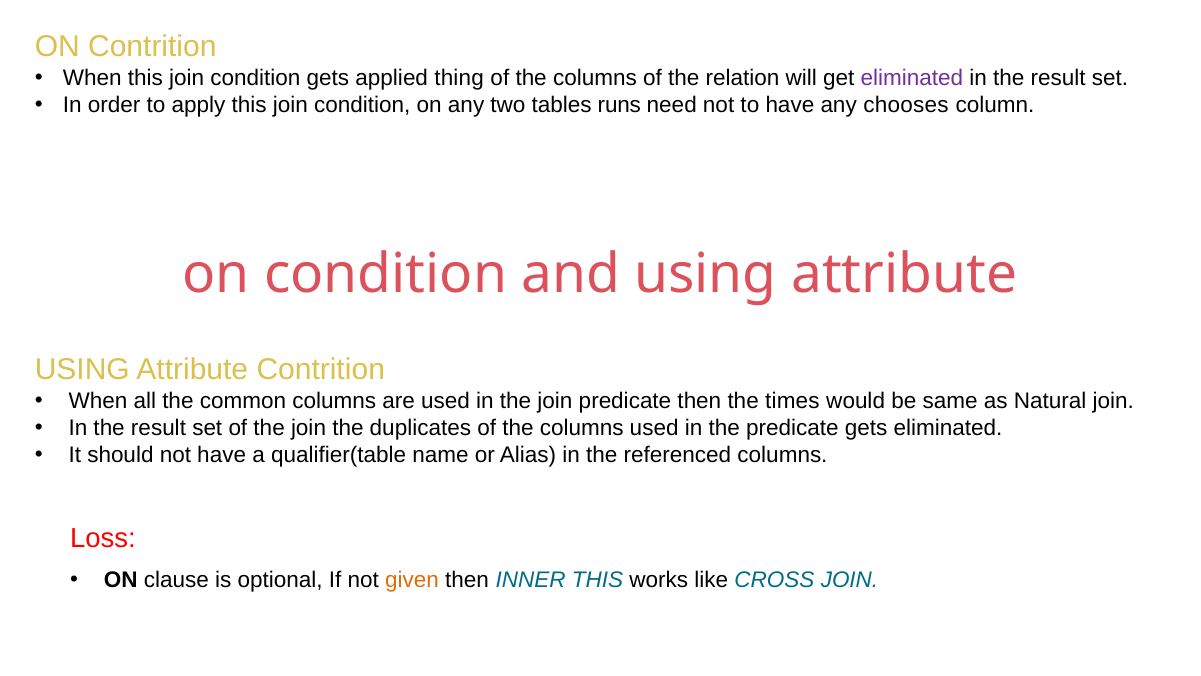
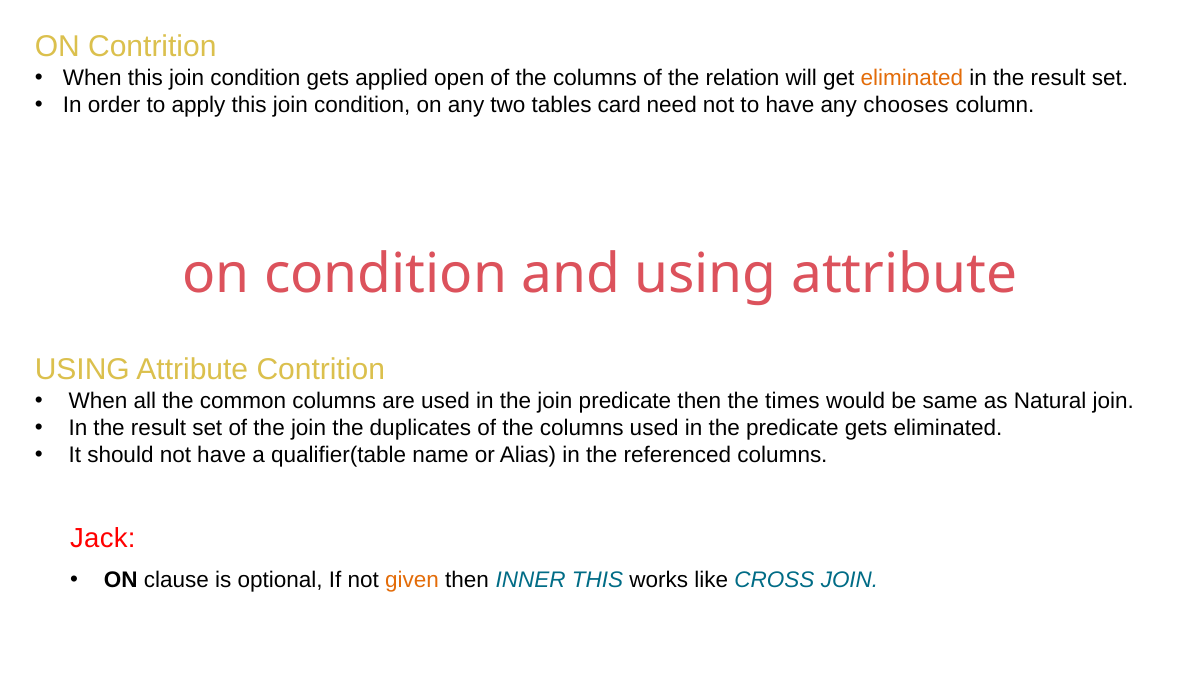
thing: thing -> open (459, 78)
eliminated colour: purple -> orange (912, 78)
runs: runs -> card (619, 105)
Loss: Loss -> Jack (103, 538)
